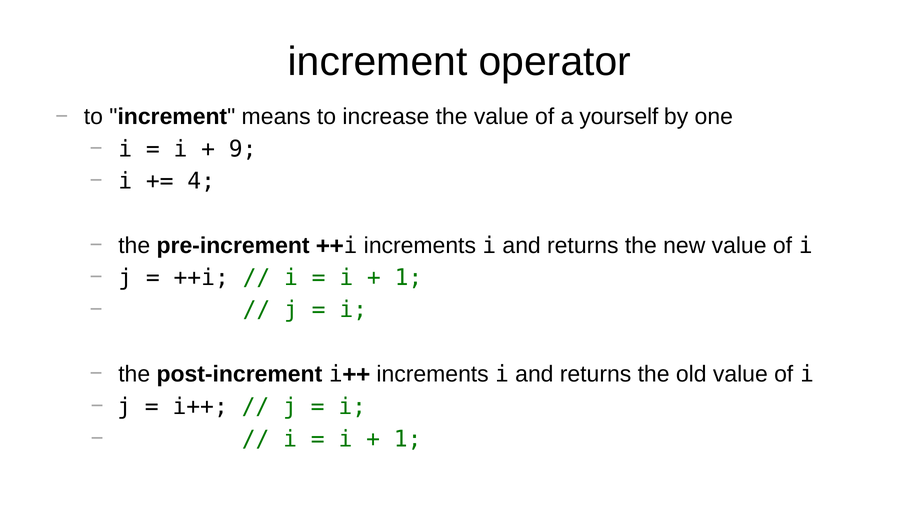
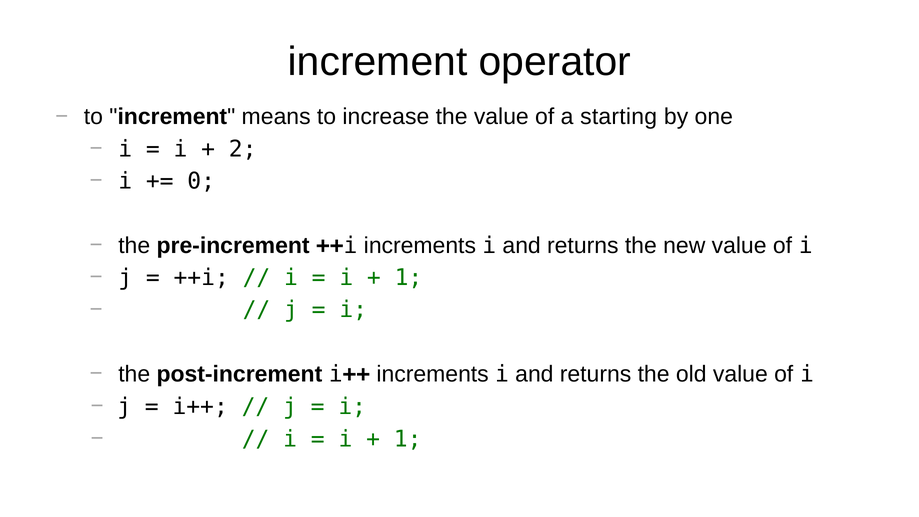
yourself: yourself -> starting (619, 117)
9: 9 -> 2 (243, 149)
4: 4 -> 0 (201, 181)
